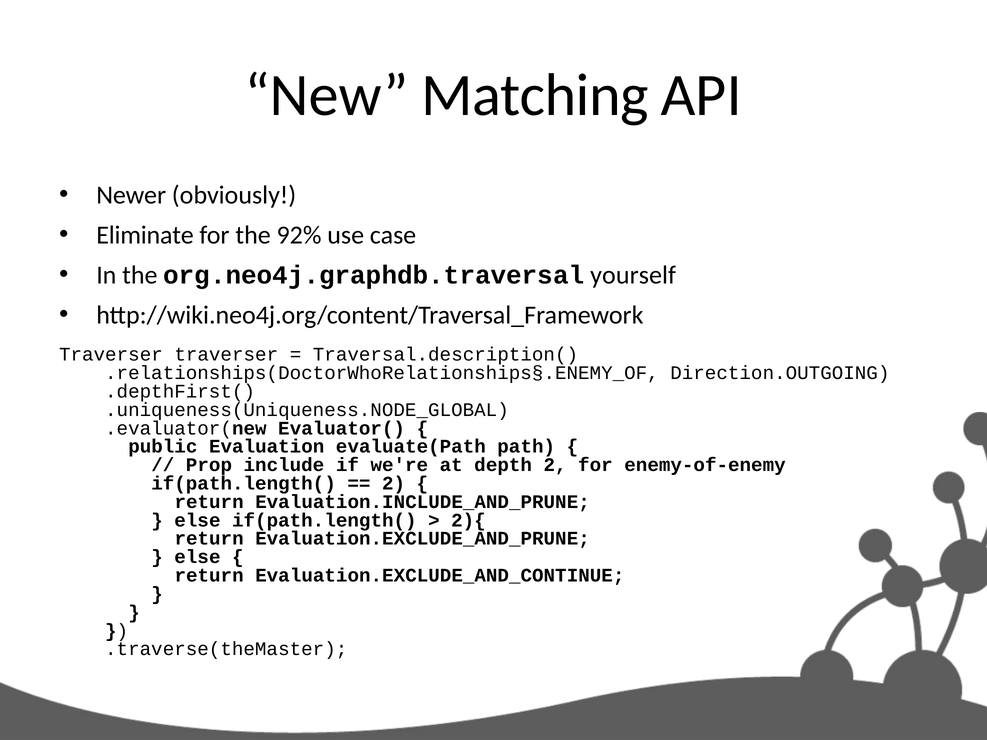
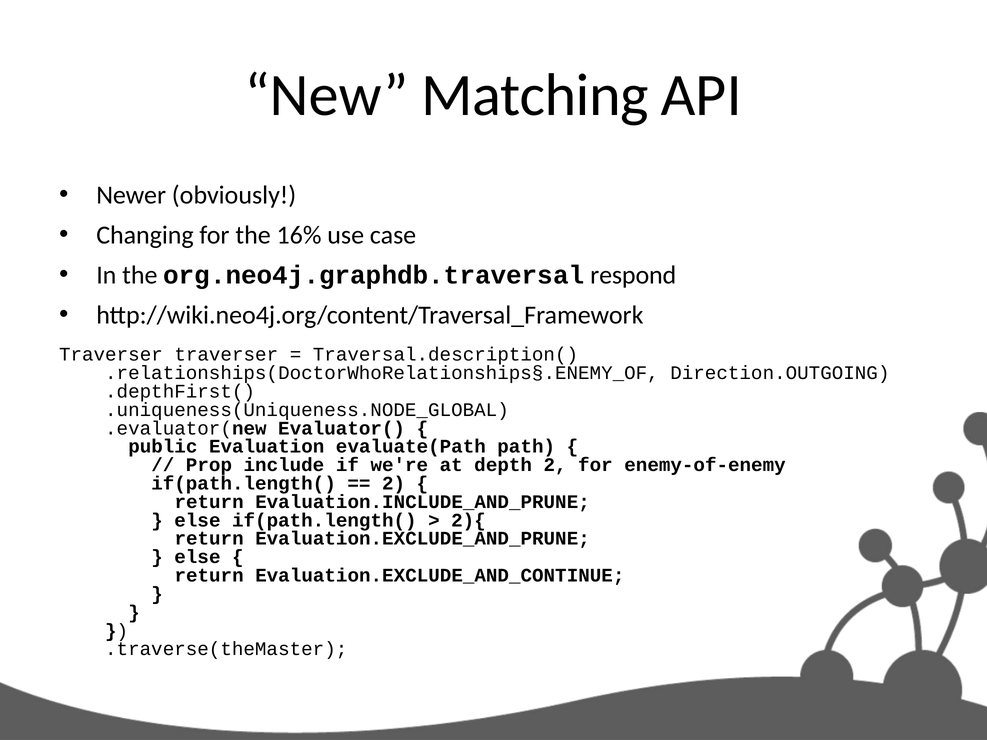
Eliminate: Eliminate -> Changing (145, 235)
92%: 92% -> 16% (299, 235)
yourself: yourself -> respond (633, 275)
